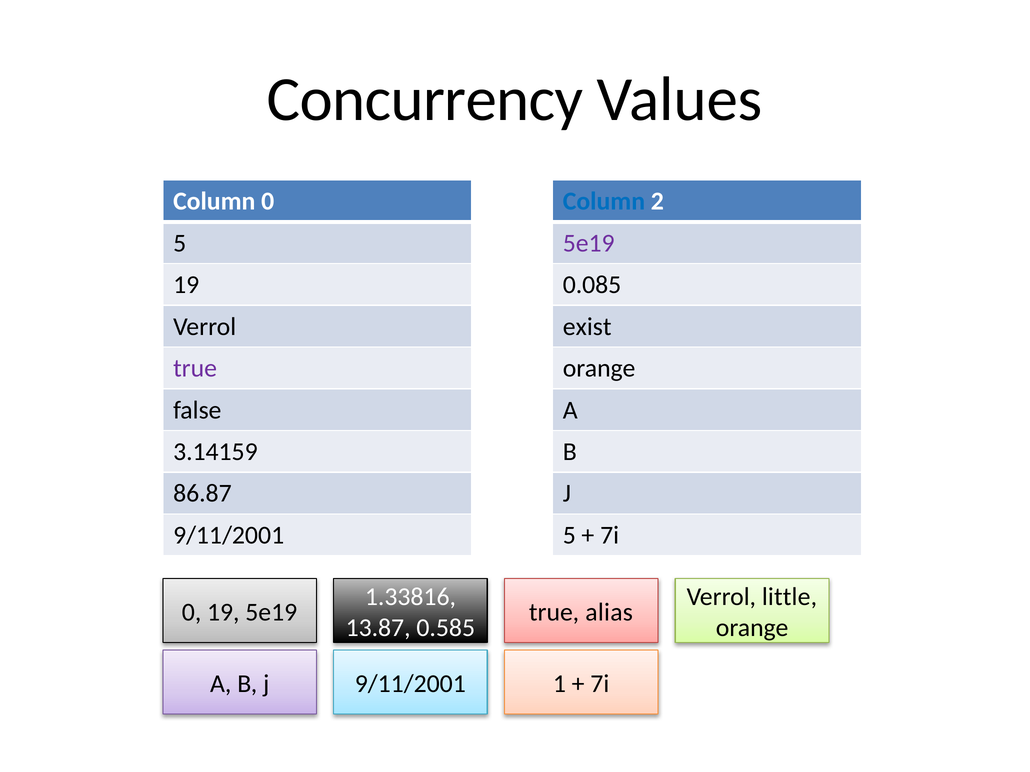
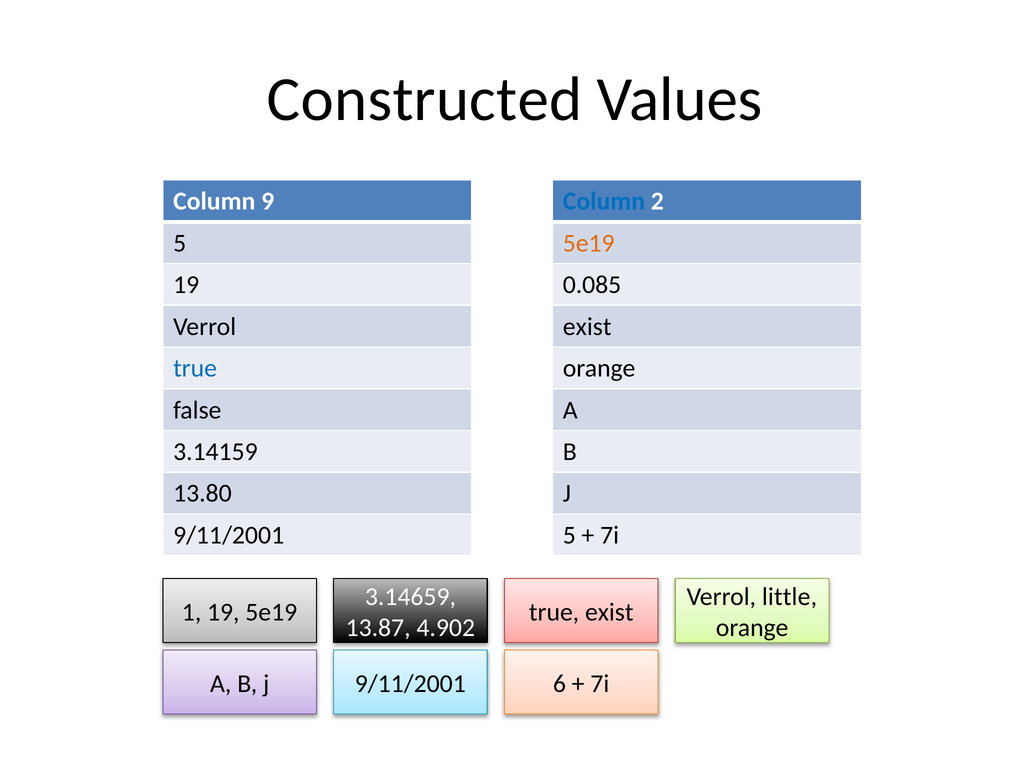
Concurrency: Concurrency -> Constructed (425, 100)
Column 0: 0 -> 9 (268, 201)
5e19 colour: purple -> orange (589, 243)
true colour: purple -> blue (195, 369)
86.87: 86.87 -> 13.80 (202, 494)
1.33816: 1.33816 -> 3.14659 (410, 597)
0: 0 -> 1 (192, 613)
true alias: alias -> exist (609, 613)
0.585: 0.585 -> 4.902 (446, 628)
1: 1 -> 6 (560, 684)
